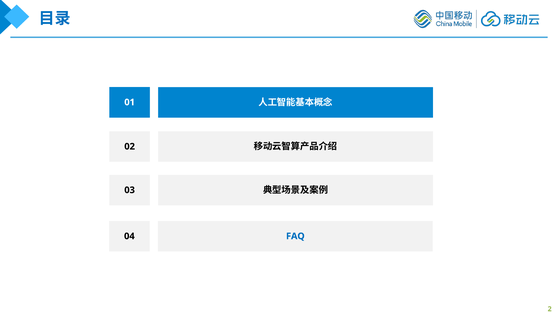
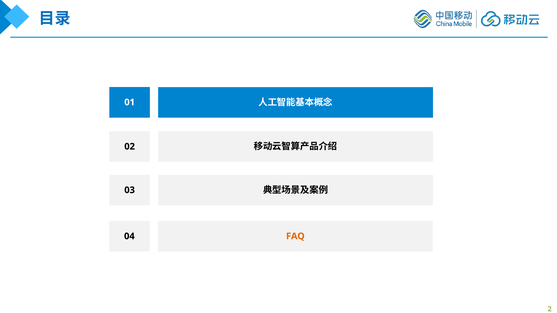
FAQ colour: blue -> orange (295, 236)
